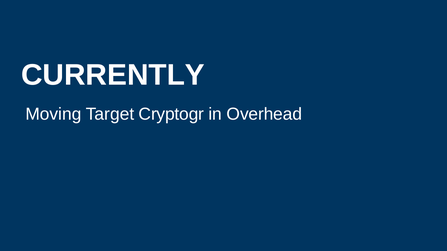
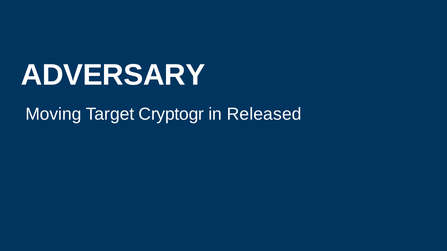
CURRENTLY: CURRENTLY -> ADVERSARY (113, 75)
Overhead: Overhead -> Released (264, 114)
